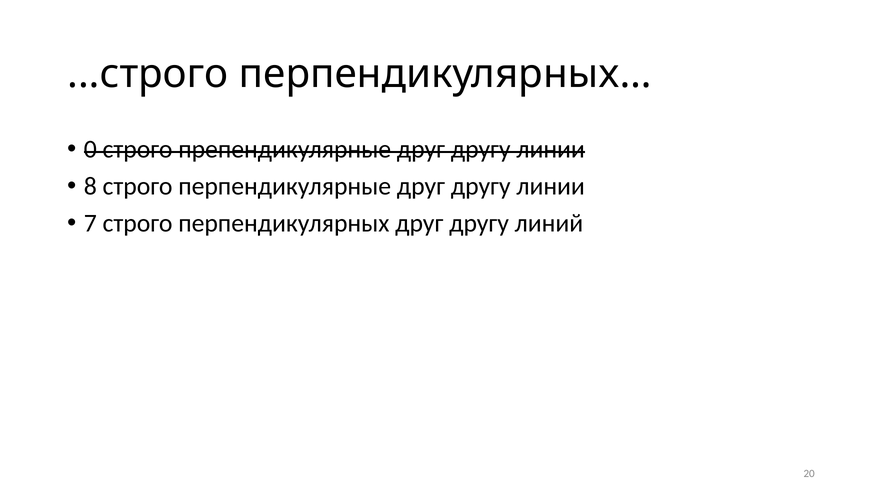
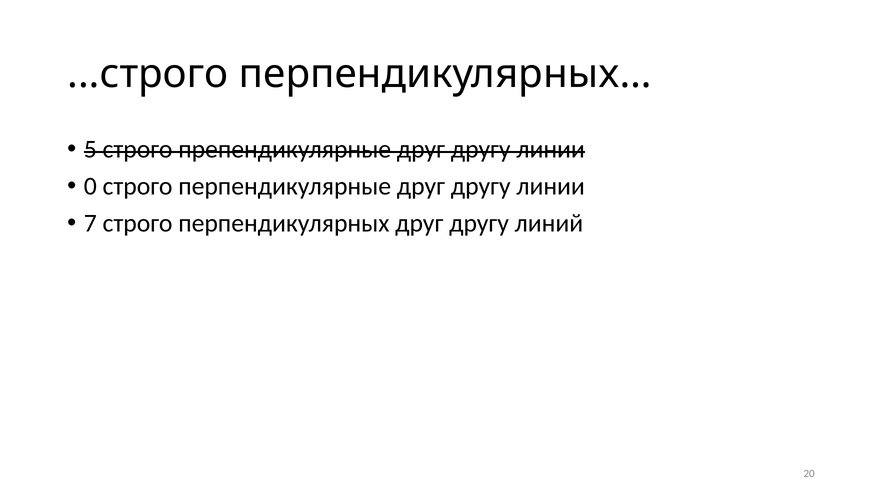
0: 0 -> 5 (90, 149)
8: 8 -> 0 (90, 186)
